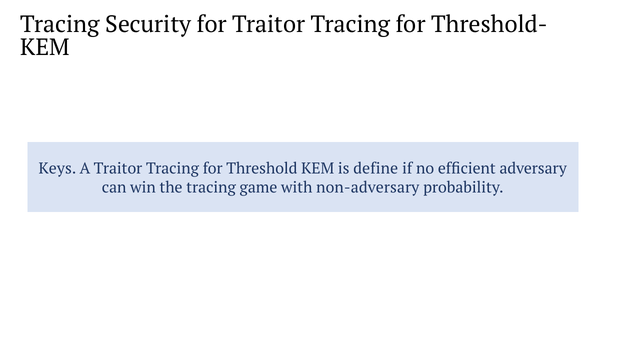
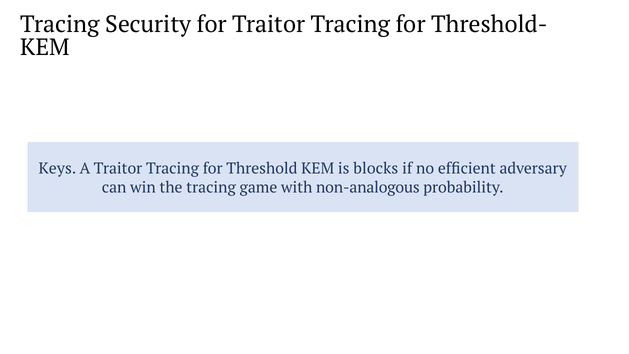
define: define -> blocks (376, 169)
non-adversary: non-adversary -> non-analogous (368, 187)
